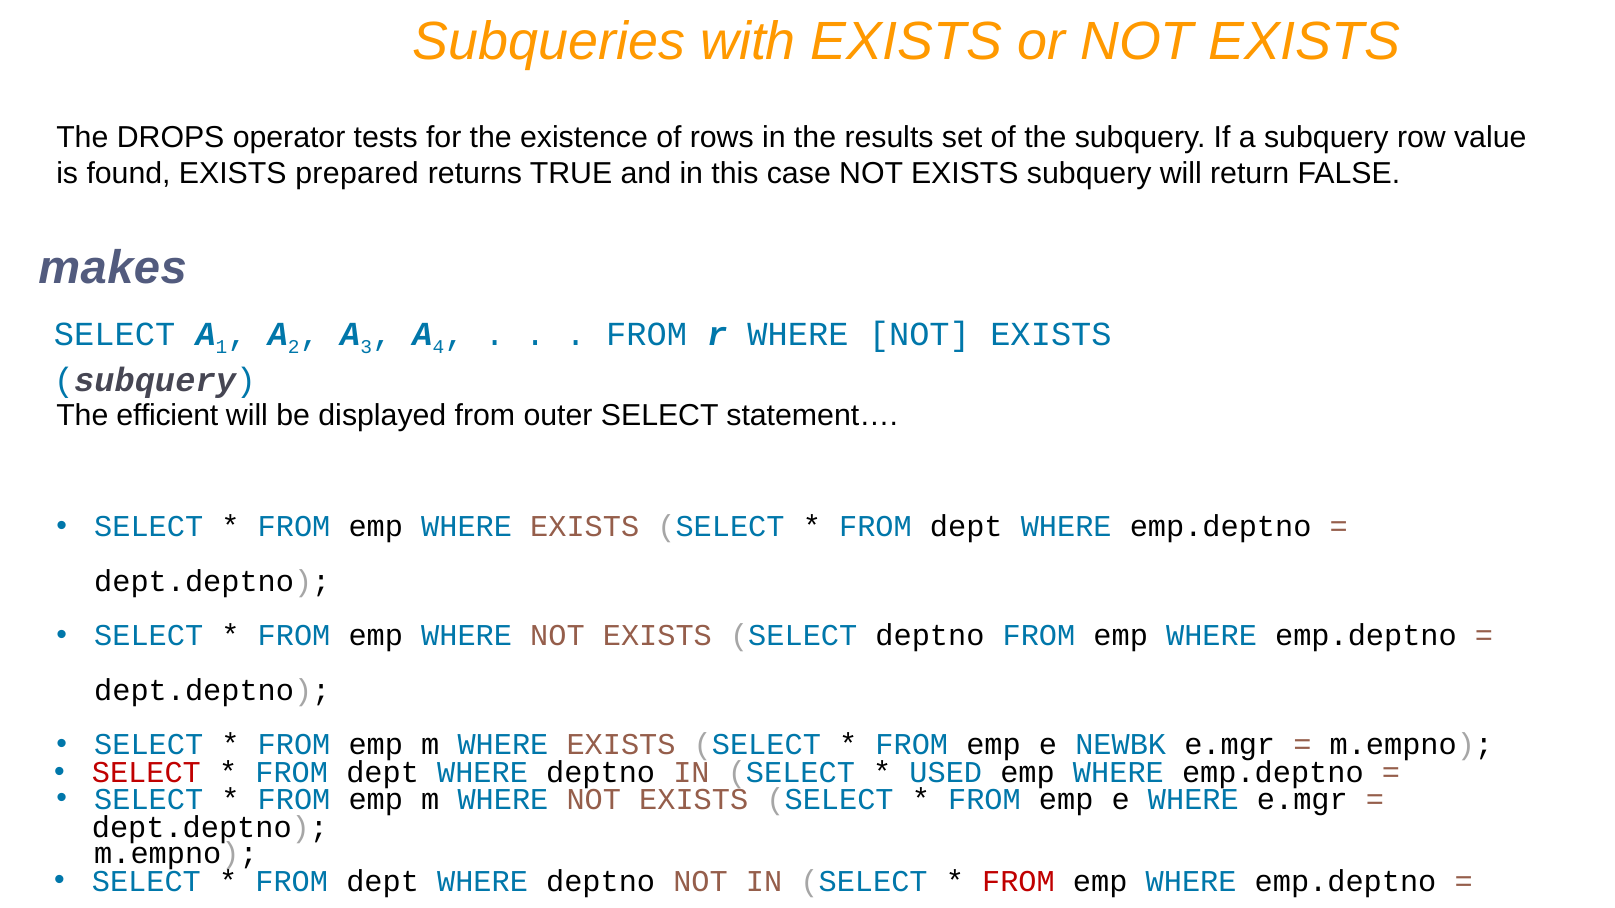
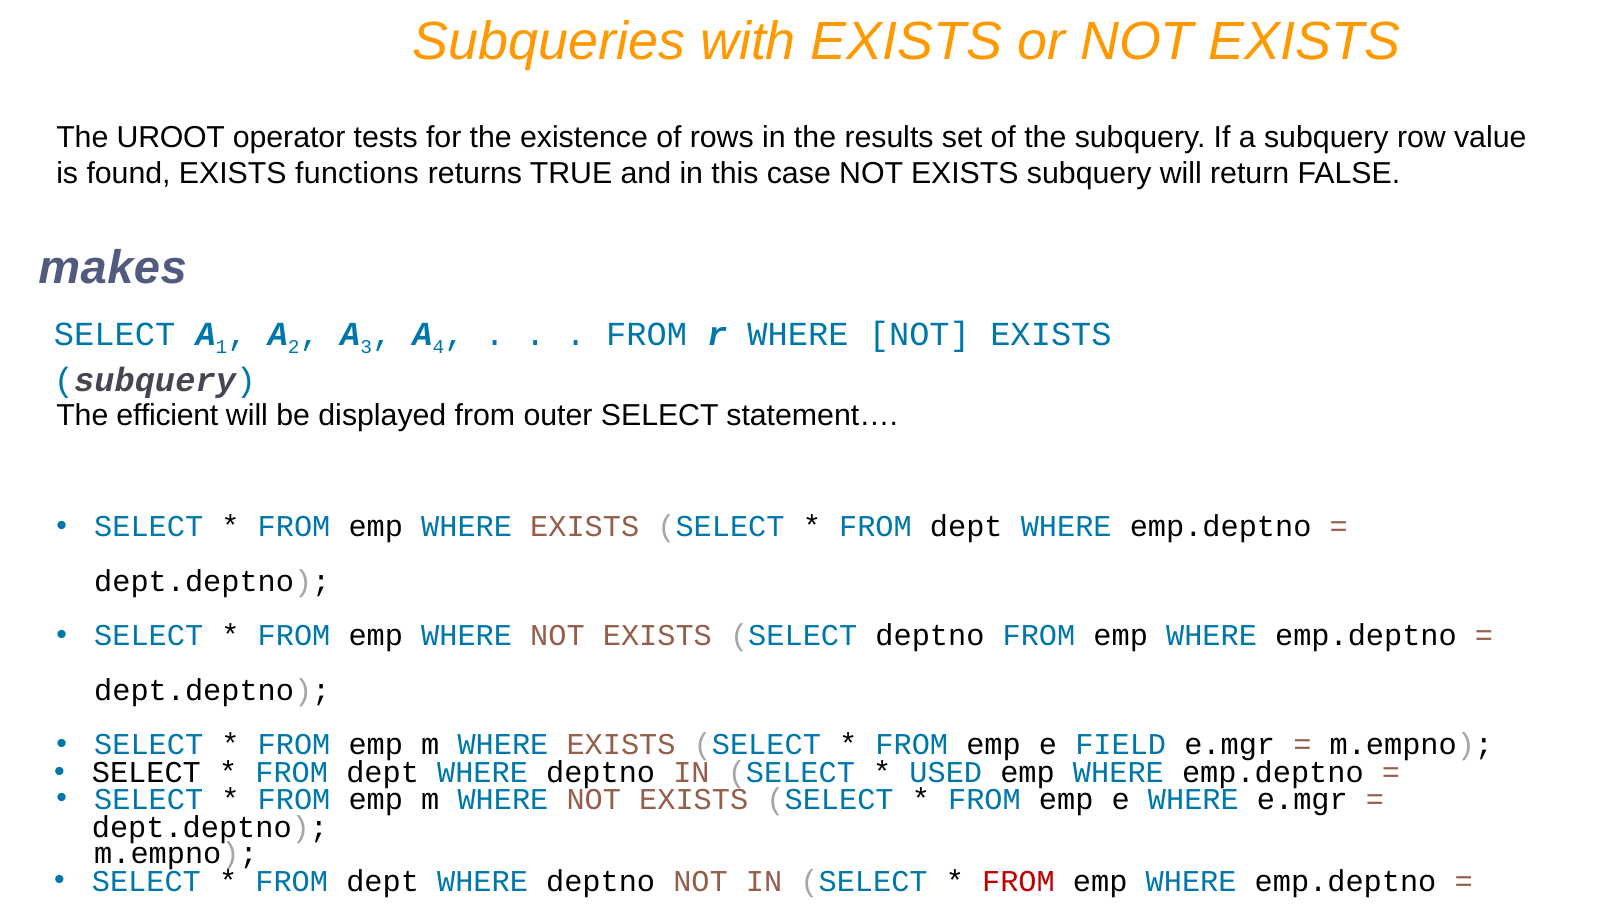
DROPS: DROPS -> UROOT (171, 137)
prepared: prepared -> functions (357, 174)
NEWBK: NEWBK -> FIELD (1121, 745)
SELECT colour: red -> black (146, 773)
